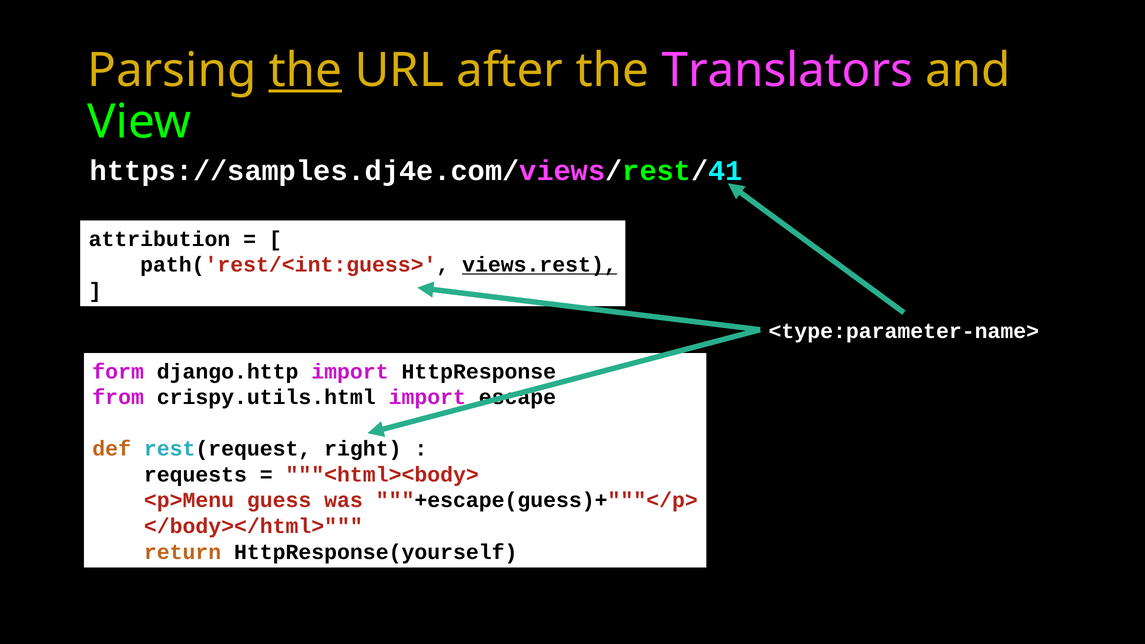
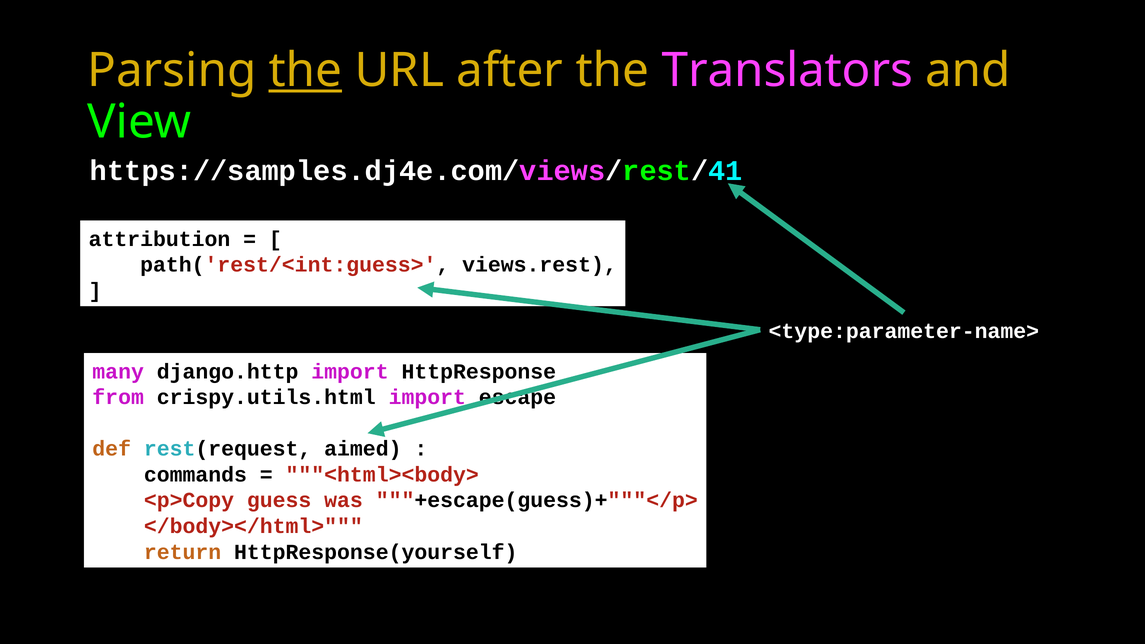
views.rest underline: present -> none (539, 265)
form: form -> many (118, 372)
right: right -> aimed (363, 449)
requests: requests -> commands (195, 475)
<p>Menu: <p>Menu -> <p>Copy (189, 500)
